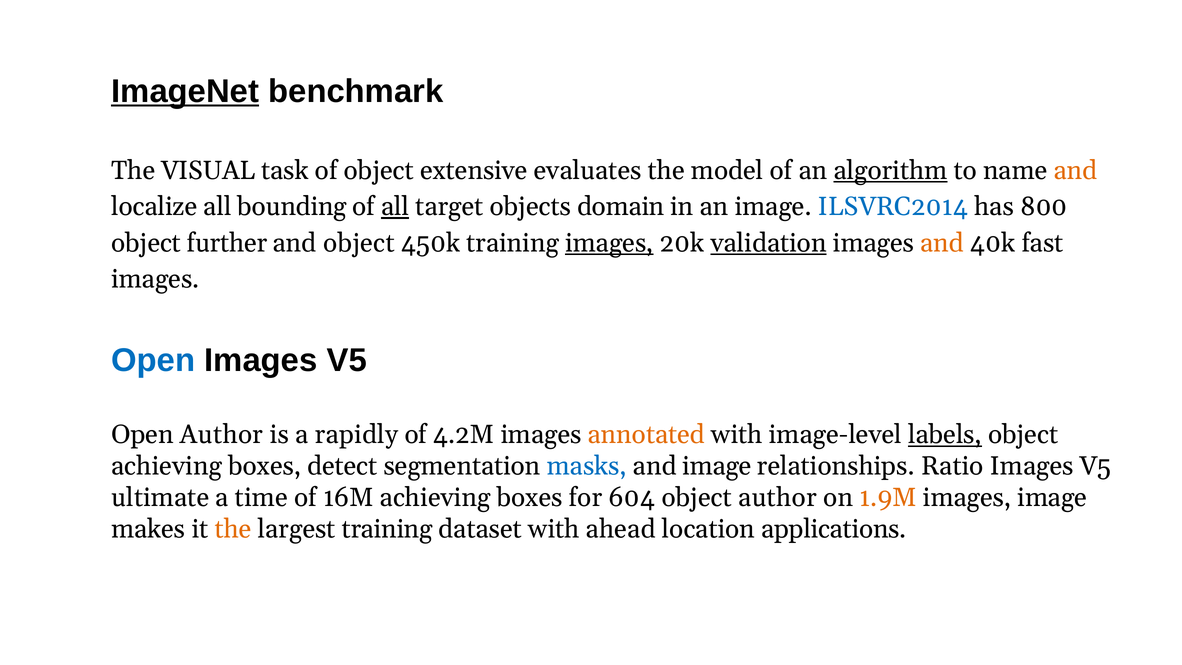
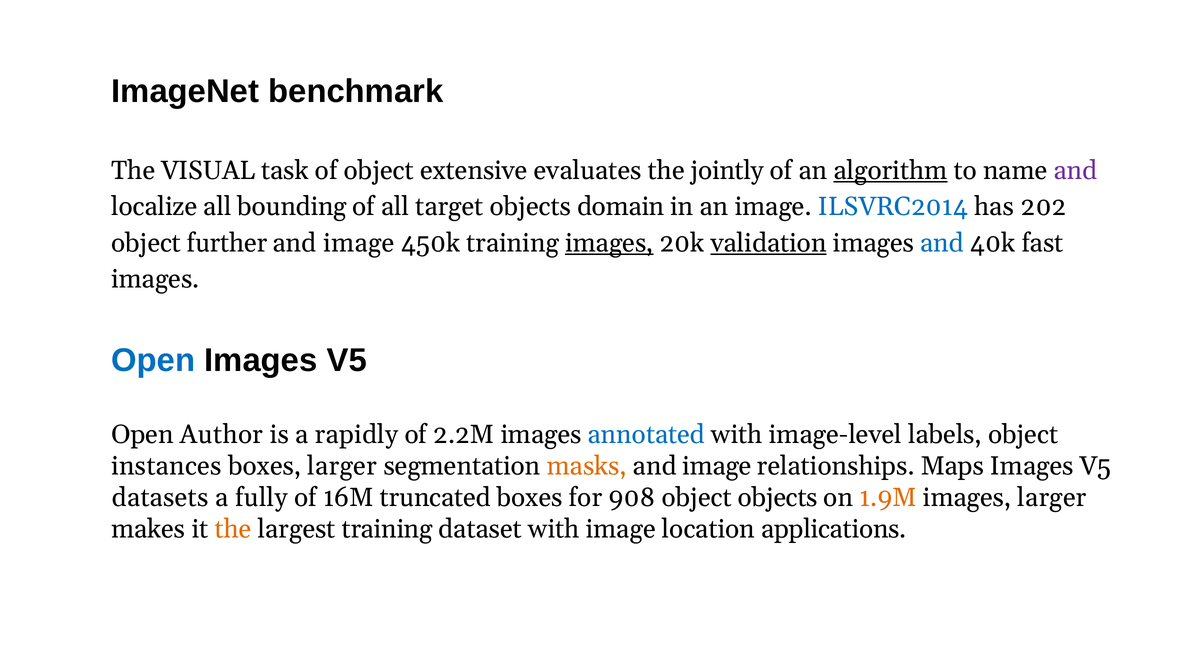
ImageNet underline: present -> none (185, 91)
model: model -> jointly (727, 170)
and colour: orange -> purple (1076, 170)
all underline: present -> none (395, 207)
800: 800 -> 202 (1044, 207)
object: object -> image (359, 243)
and colour: orange -> blue (942, 243)
4.2M: 4.2M -> 2.2M (464, 435)
annotated colour: orange -> blue (646, 435)
labels underline: present -> none (945, 435)
achieving: achieving -> instances (166, 466)
boxes detect: detect -> larger (342, 466)
masks colour: blue -> orange (587, 466)
Ratio: Ratio -> Maps (952, 466)
ultimate: ultimate -> datasets (160, 498)
time: time -> fully (261, 498)
16M achieving: achieving -> truncated (435, 498)
604: 604 -> 908 (632, 498)
object author: author -> objects (778, 498)
images image: image -> larger (1052, 498)
with ahead: ahead -> image (621, 529)
